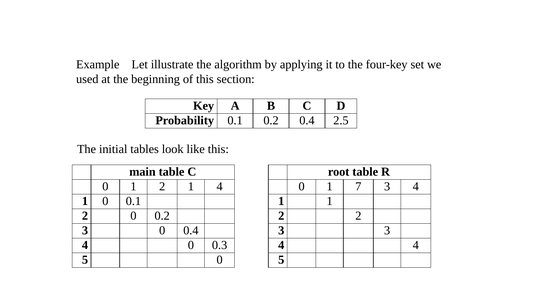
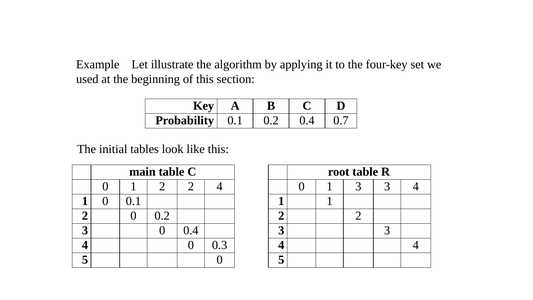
2.5: 2.5 -> 0.7 (341, 120)
0 1 2 1: 1 -> 2 (191, 186)
1 7: 7 -> 3 (358, 186)
